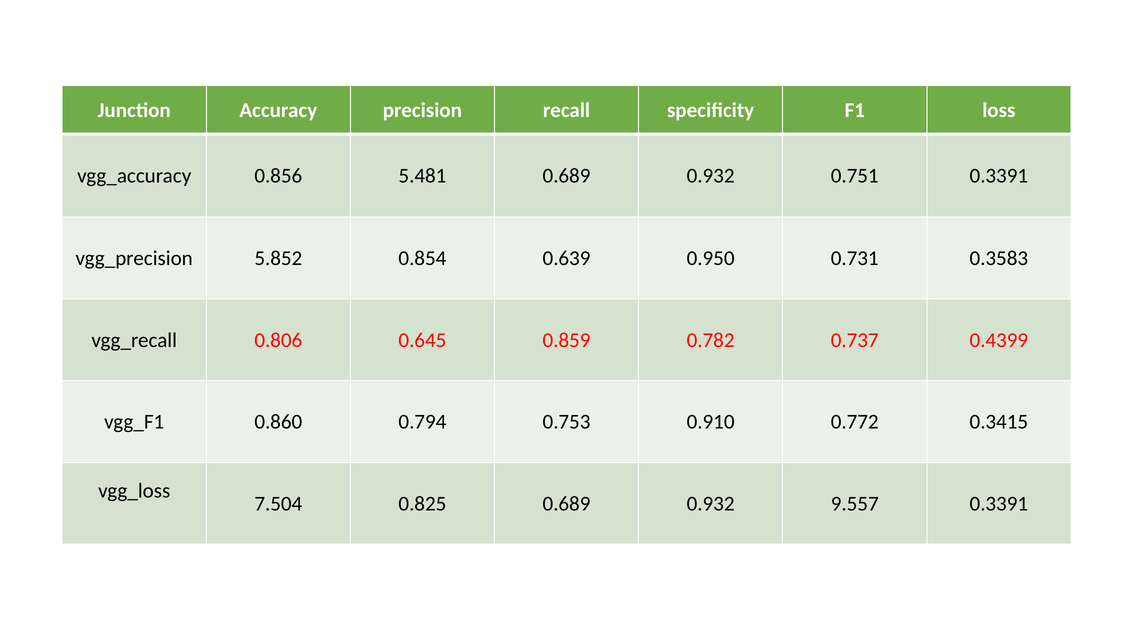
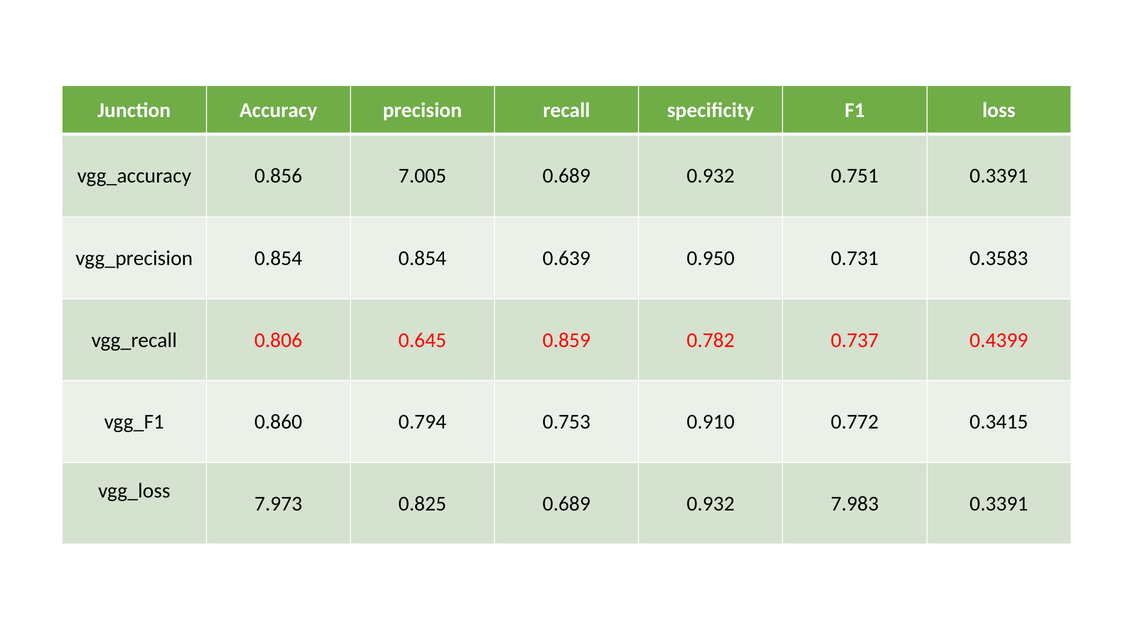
5.481: 5.481 -> 7.005 (422, 176)
5.852: 5.852 -> 0.854 (278, 258)
7.504: 7.504 -> 7.973 (278, 504)
9.557: 9.557 -> 7.983 (855, 504)
